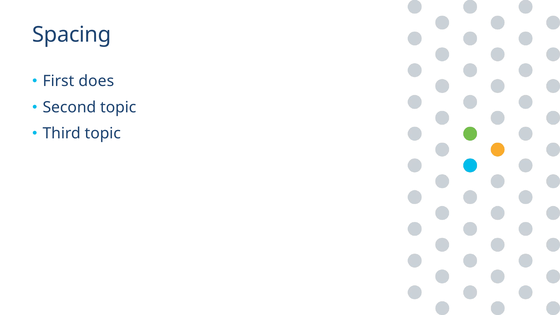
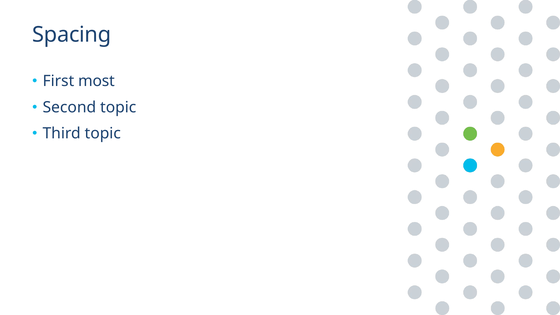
does: does -> most (96, 81)
